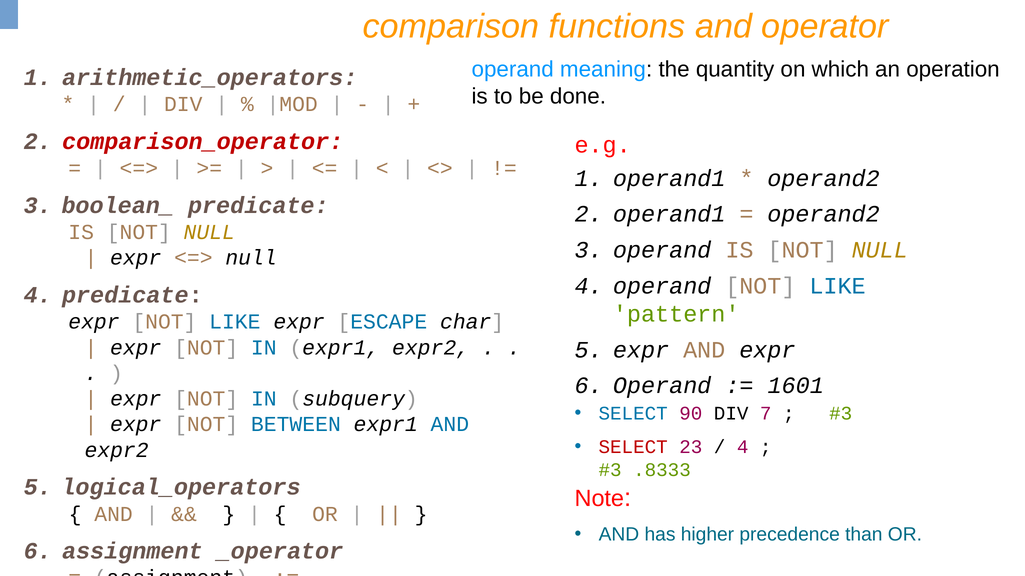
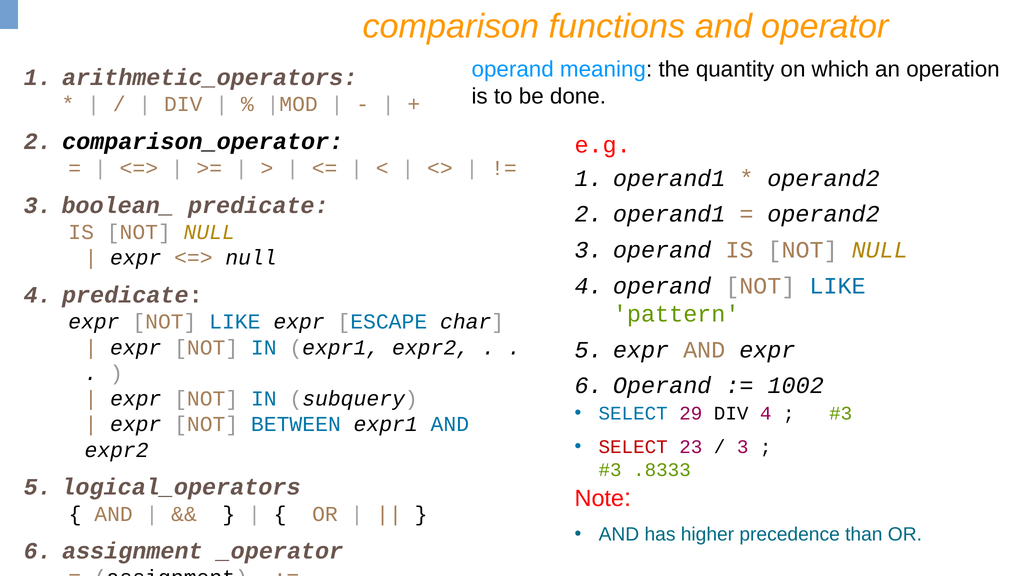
comparison_operator colour: red -> black (203, 142)
1601: 1601 -> 1002 (796, 386)
90: 90 -> 29 (691, 414)
DIV 7: 7 -> 4 (766, 414)
4: 4 -> 3 (743, 447)
